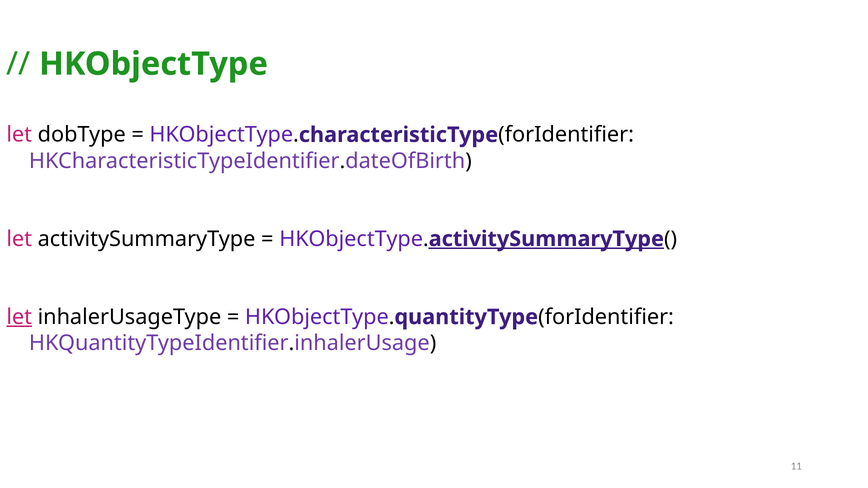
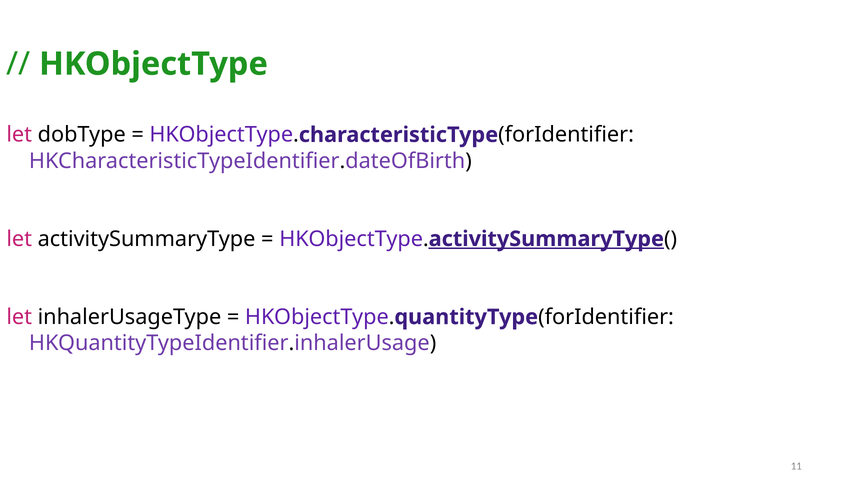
let underline: present -> none (19, 317)
